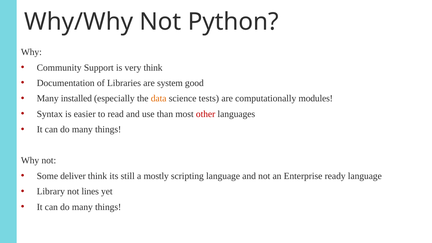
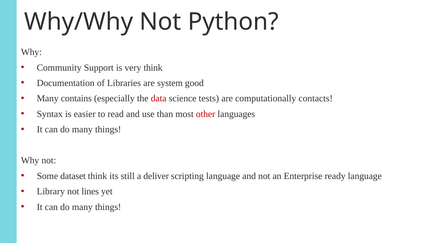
installed: installed -> contains (76, 99)
data colour: orange -> red (159, 99)
modules: modules -> contacts (316, 99)
deliver: deliver -> dataset (73, 176)
mostly: mostly -> deliver (156, 176)
